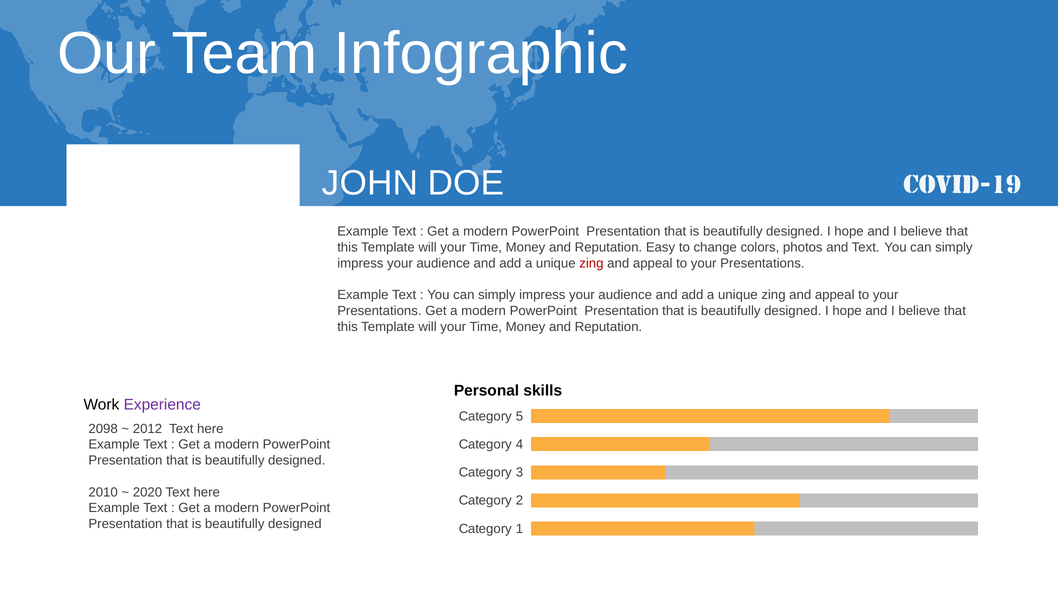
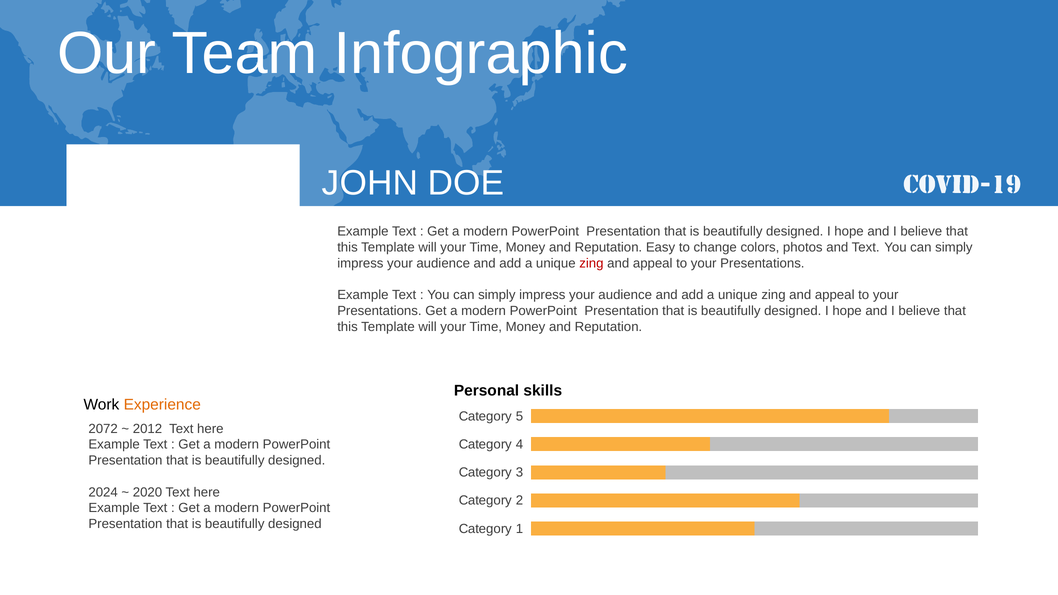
Experience colour: purple -> orange (162, 405)
2098: 2098 -> 2072 (103, 429)
2010: 2010 -> 2024 (103, 492)
